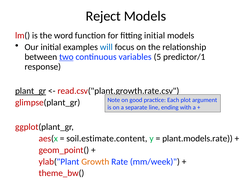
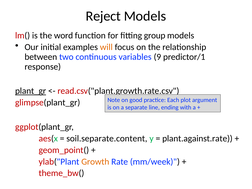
fitting initial: initial -> group (155, 35)
will colour: blue -> orange (106, 47)
two underline: present -> none (66, 57)
5: 5 -> 9 (157, 57)
soil.estimate.content: soil.estimate.content -> soil.separate.content (107, 138)
plant.models.rate: plant.models.rate -> plant.against.rate (197, 138)
